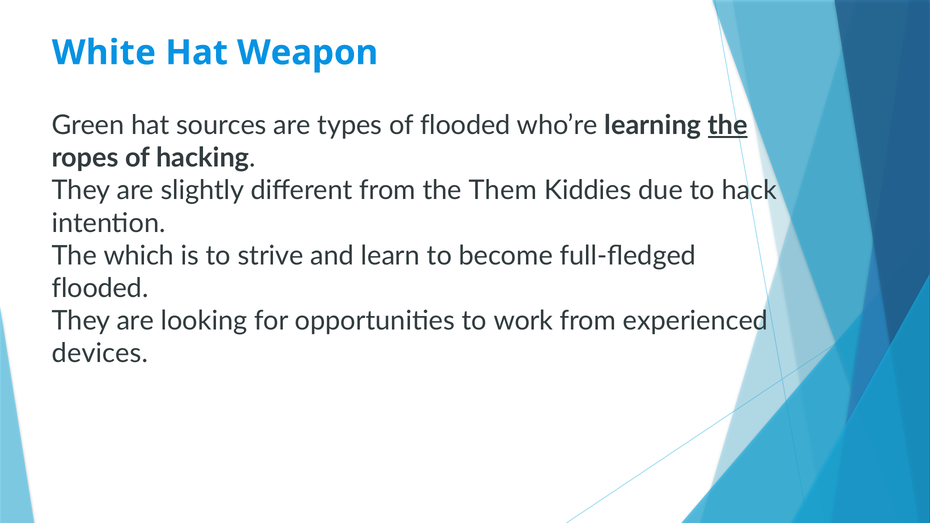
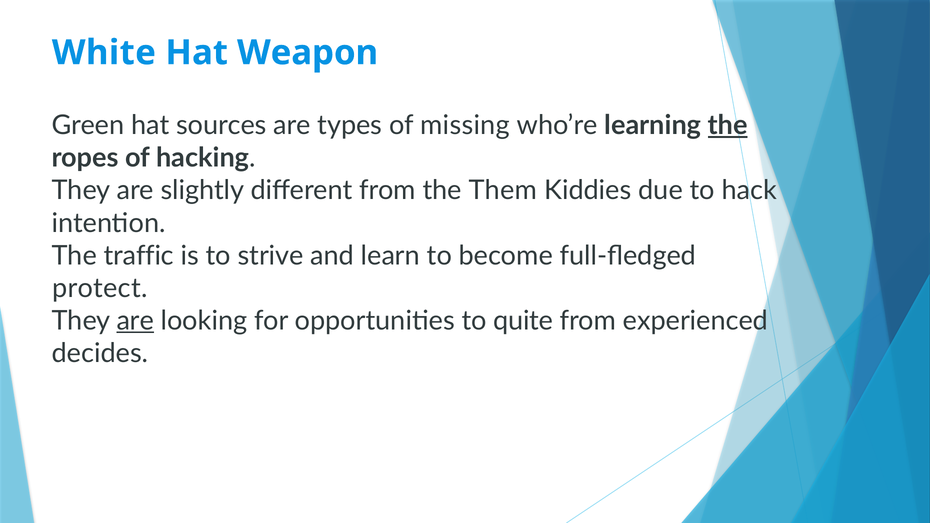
of flooded: flooded -> missing (465, 125)
which: which -> traffic (139, 256)
flooded: flooded -> protect (100, 288)
are underline: none -> present (135, 321)
work: work -> quite (523, 321)
devices: devices -> decides (100, 353)
